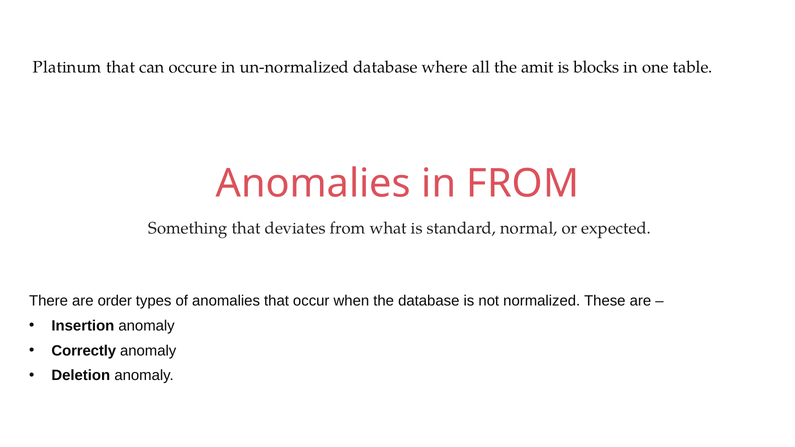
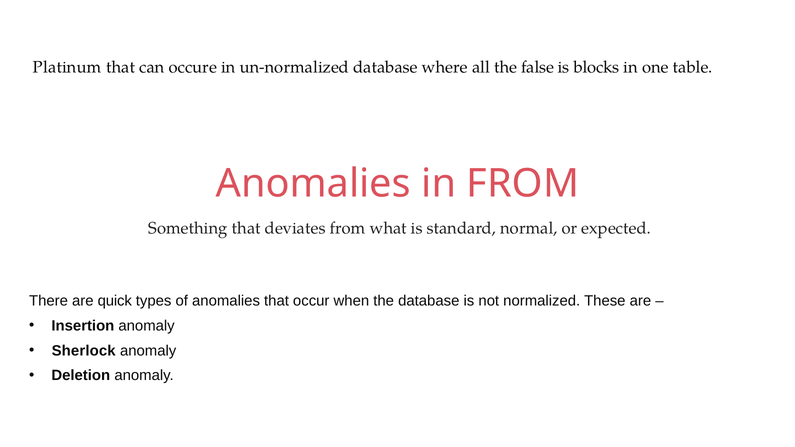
amit: amit -> false (538, 67)
order: order -> quick (115, 301)
Correctly: Correctly -> Sherlock (84, 351)
